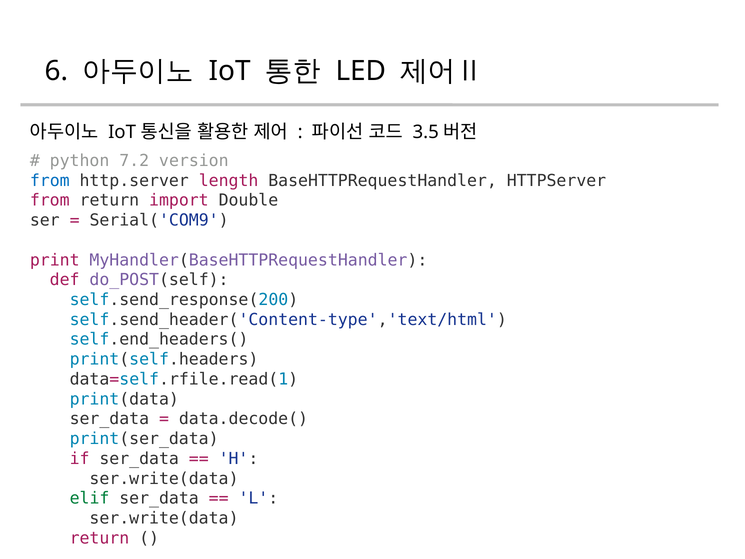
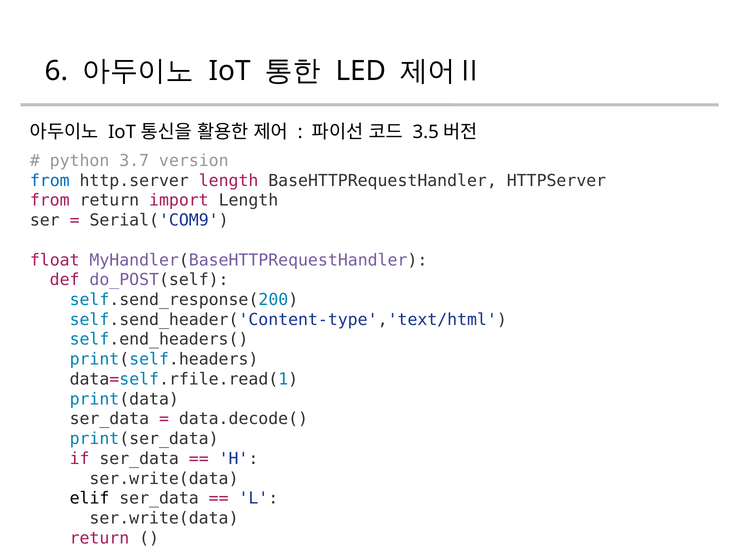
7.2: 7.2 -> 3.7 (134, 161)
import Double: Double -> Length (248, 200)
print: print -> float (55, 260)
elif colour: green -> black (90, 498)
